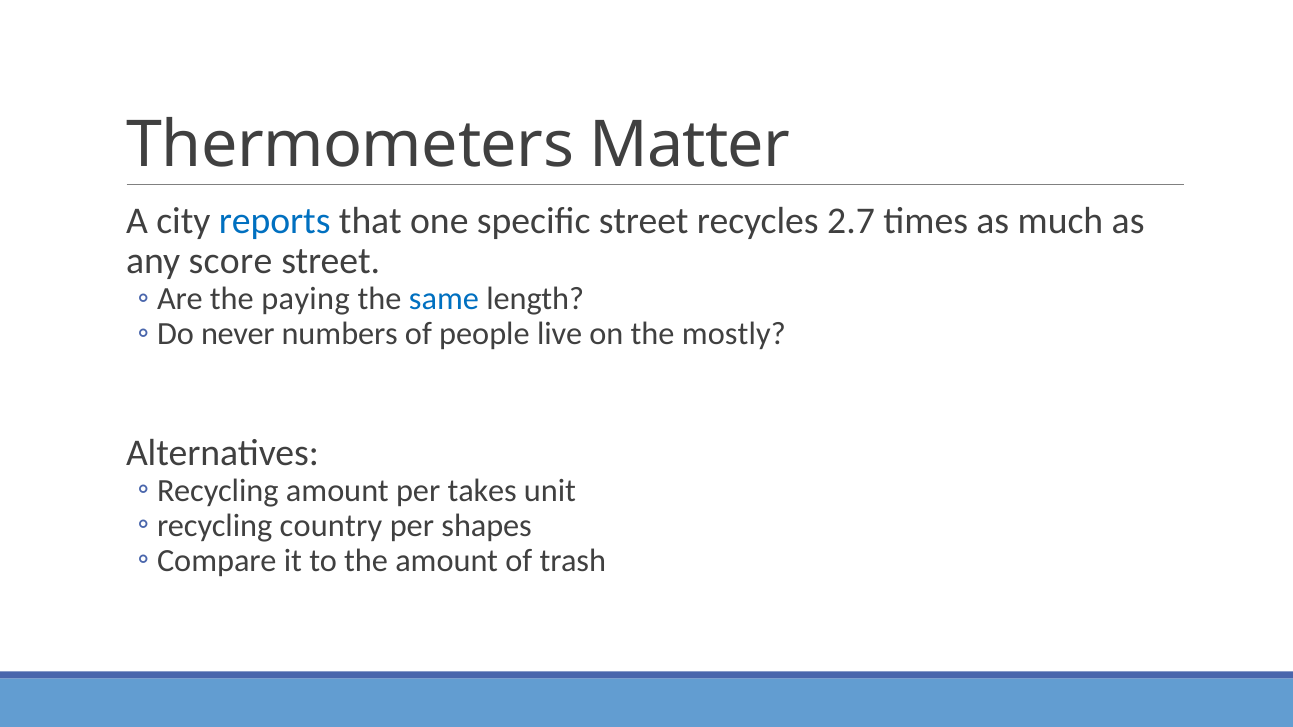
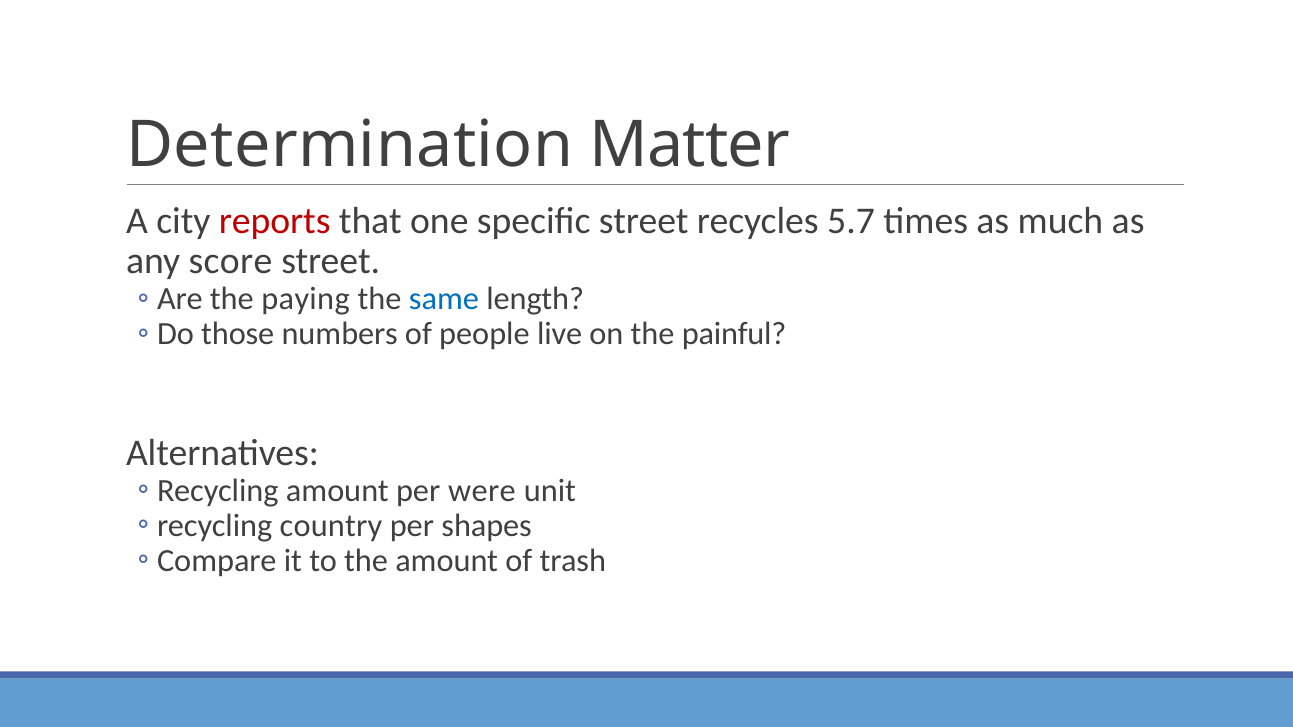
Thermometers: Thermometers -> Determination (350, 145)
reports colour: blue -> red (275, 221)
2.7: 2.7 -> 5.7 (851, 221)
never: never -> those (238, 334)
mostly: mostly -> painful (734, 334)
takes: takes -> were (482, 491)
